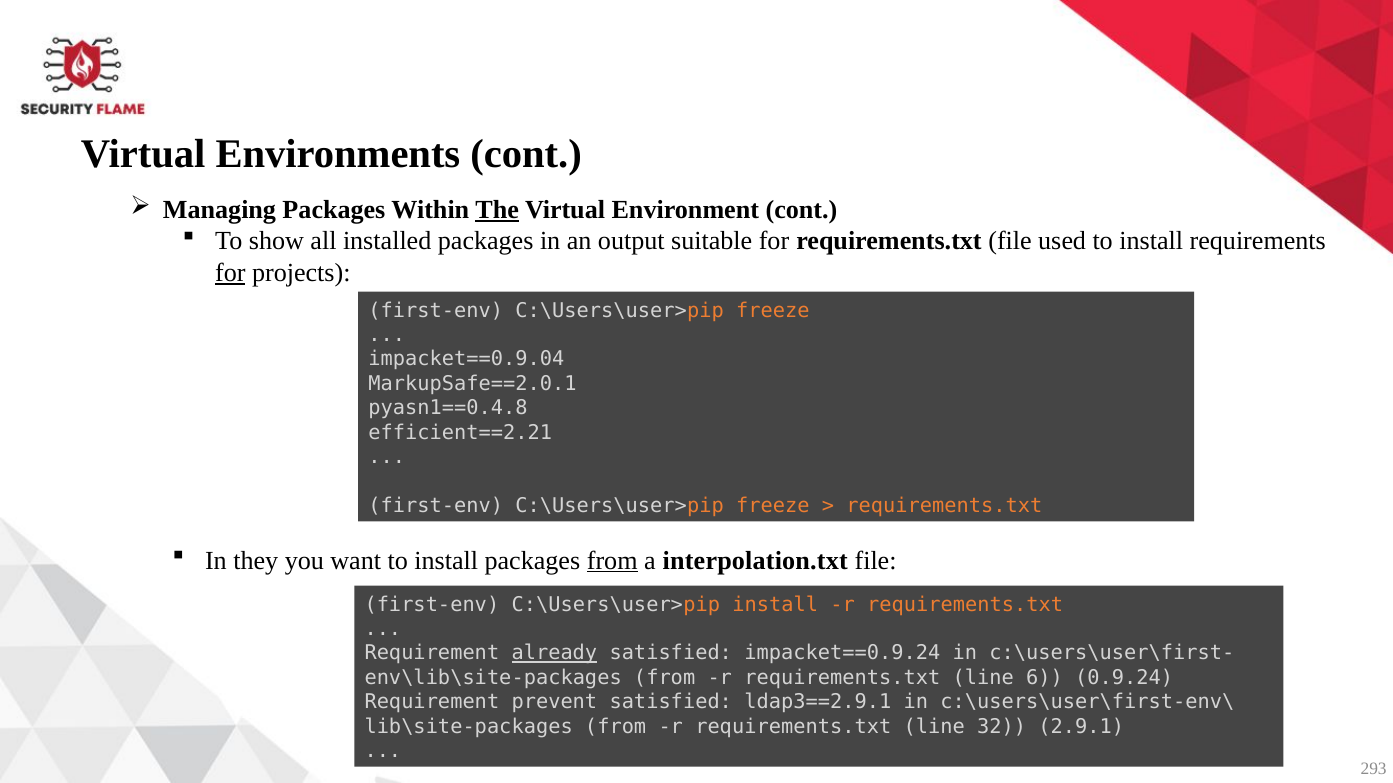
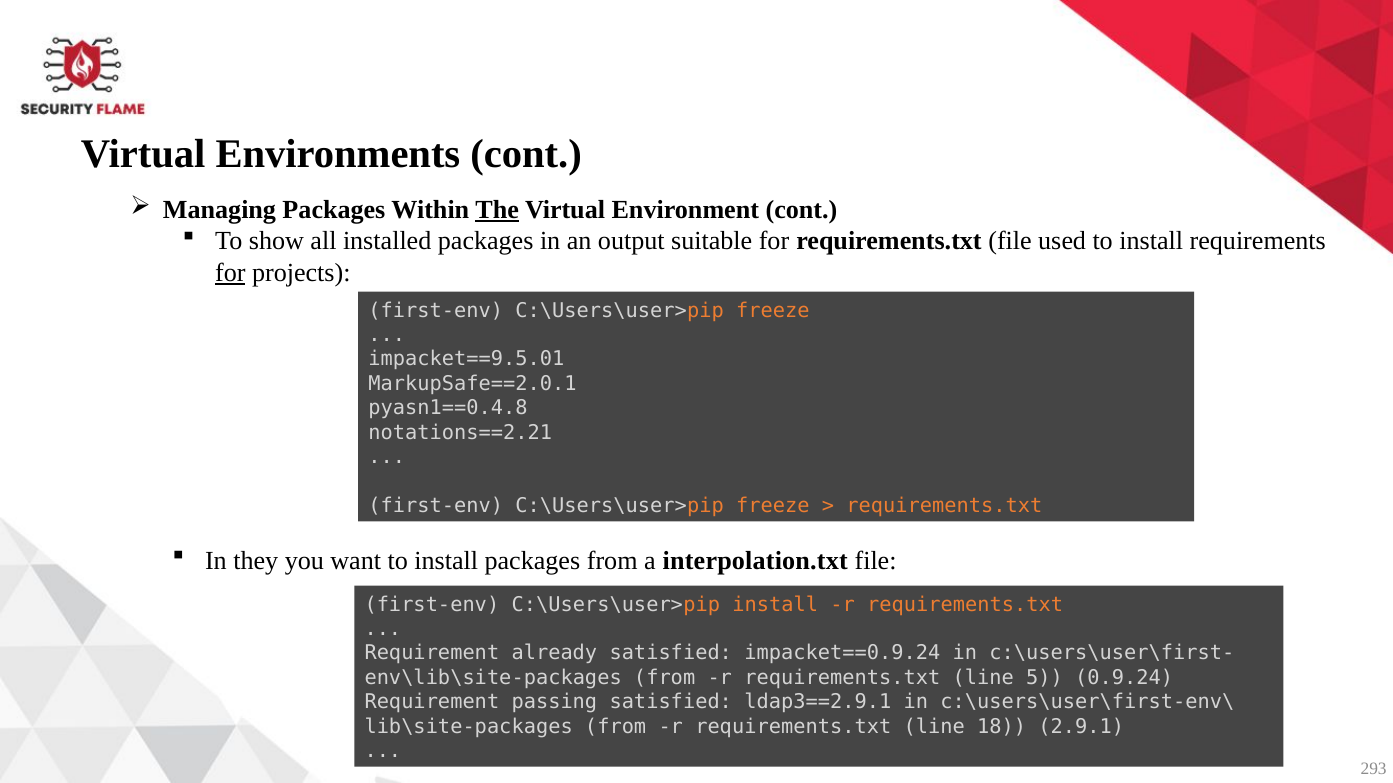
impacket==0.9.04: impacket==0.9.04 -> impacket==9.5.01 (466, 359)
efficient==2.21: efficient==2.21 -> notations==2.21 (460, 433)
from underline: present -> none (612, 561)
already underline: present -> none (554, 654)
6: 6 -> 5 (1044, 678)
prevent: prevent -> passing (554, 702)
32: 32 -> 18 (1002, 727)
